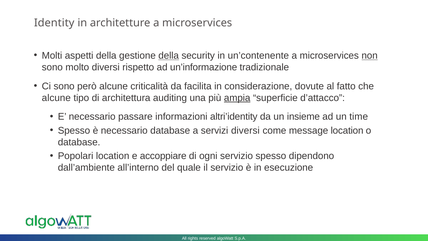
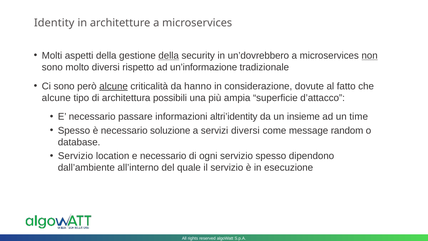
un’contenente: un’contenente -> un’dovrebbero (258, 56)
alcune underline: none -> present (114, 86)
facilita: facilita -> hanno (198, 86)
auditing: auditing -> possibili (170, 98)
ampia underline: present -> none (237, 98)
necessario database: database -> soluzione (170, 131)
message location: location -> random (347, 131)
Popolari: Popolari -> Servizio (76, 156)
location e accoppiare: accoppiare -> necessario (163, 156)
